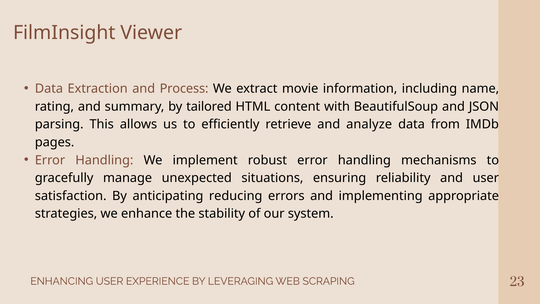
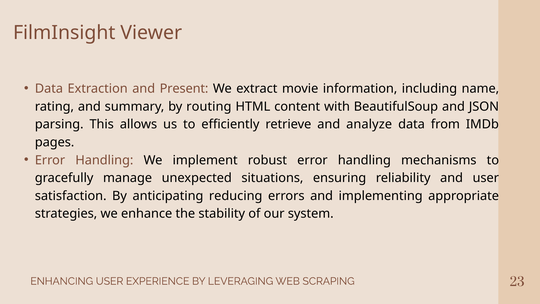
Process: Process -> Present (184, 89)
tailored: tailored -> routing (209, 106)
